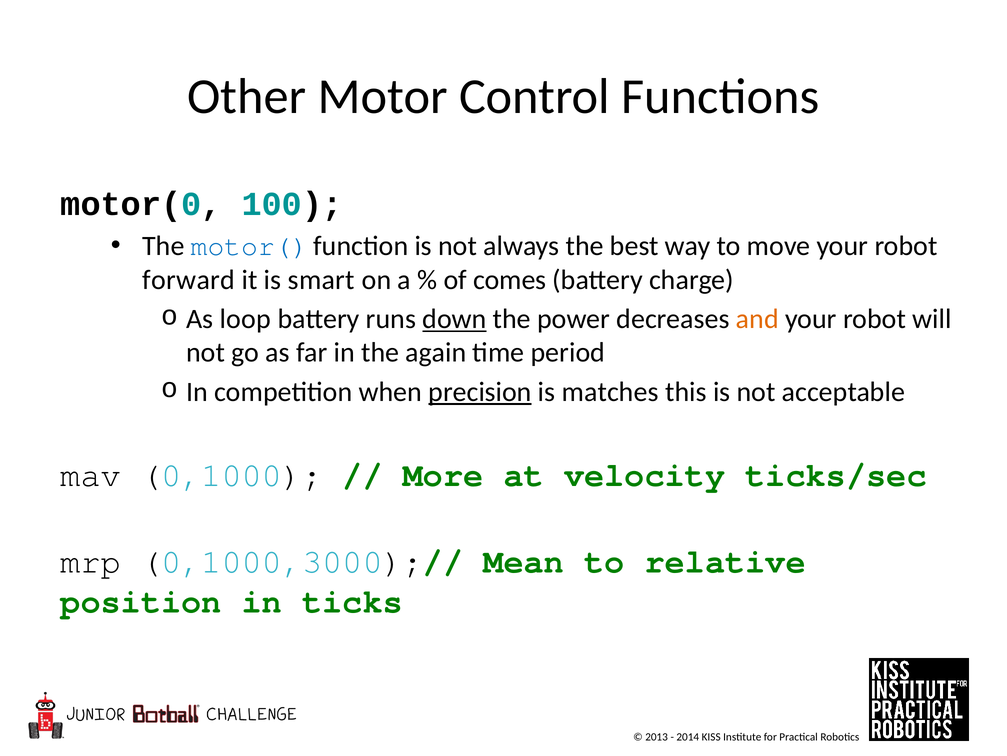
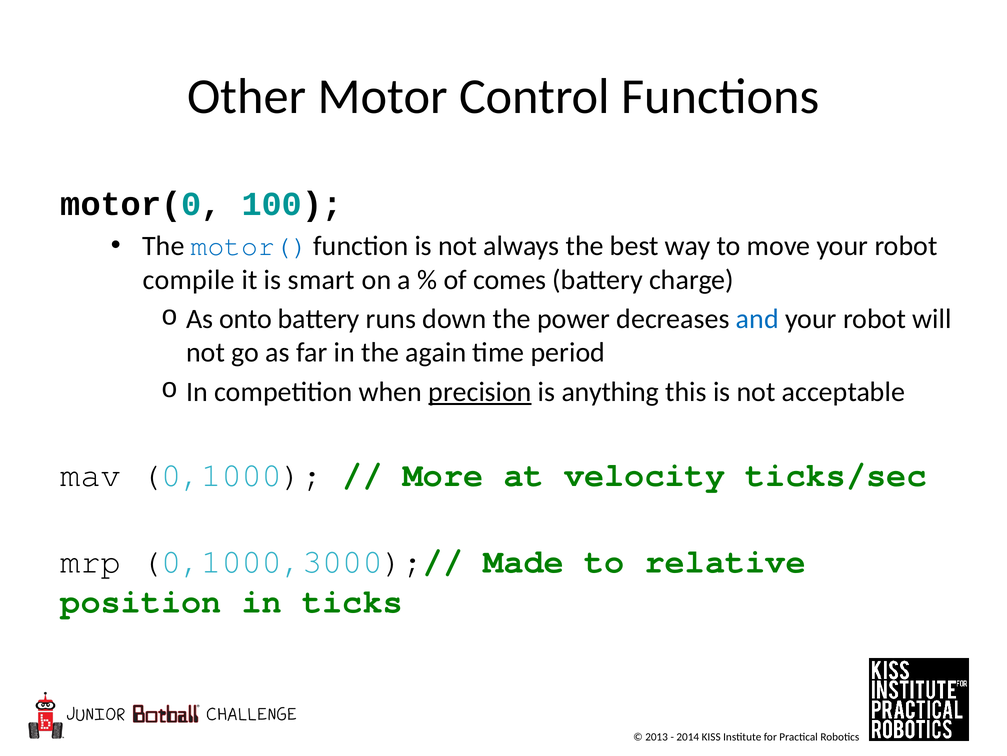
forward: forward -> compile (189, 280)
loop: loop -> onto (246, 319)
down underline: present -> none (454, 319)
and colour: orange -> blue (757, 319)
matches: matches -> anything (610, 392)
Mean: Mean -> Made (524, 561)
